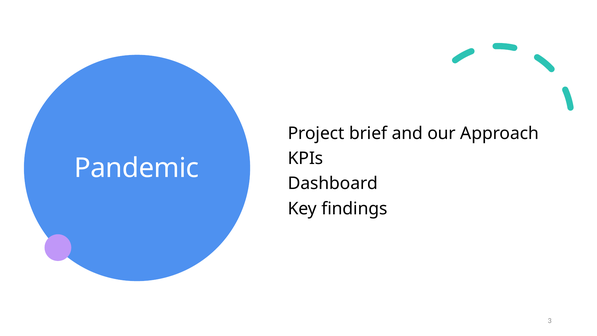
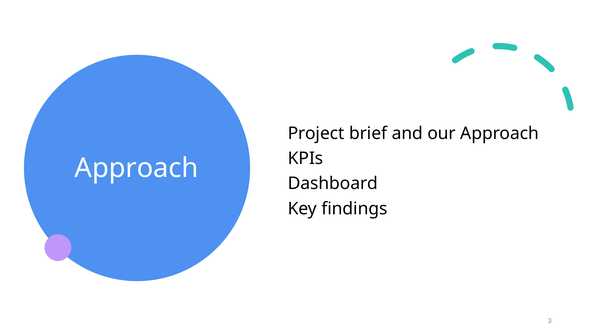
Pandemic: Pandemic -> Approach (137, 168)
